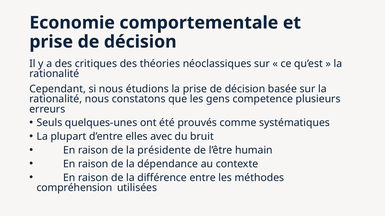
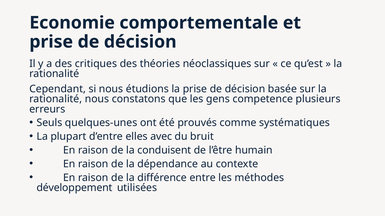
présidente: présidente -> conduisent (164, 151)
compréhension: compréhension -> développement (74, 188)
